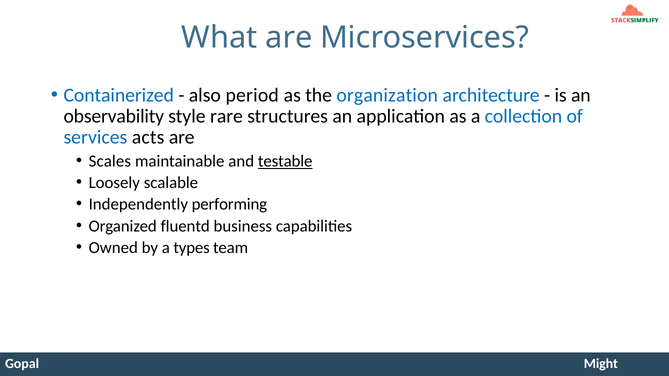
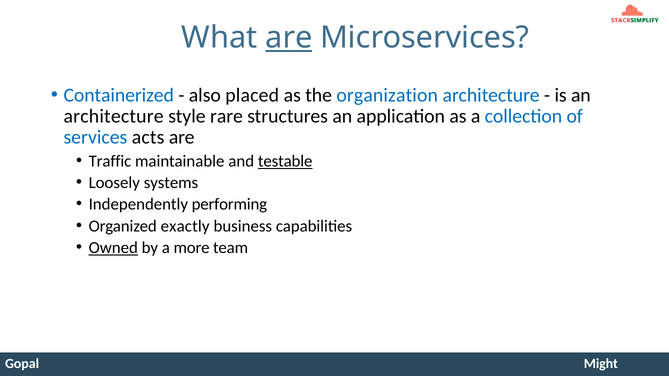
are underline: none -> present (289, 38)
period: period -> placed (252, 95)
observability: observability -> architecture (114, 116)
Scales: Scales -> Traffic (110, 161)
scalable: scalable -> systems (171, 183)
fluentd: fluentd -> exactly (185, 226)
Owned underline: none -> present (113, 248)
types: types -> more (192, 248)
